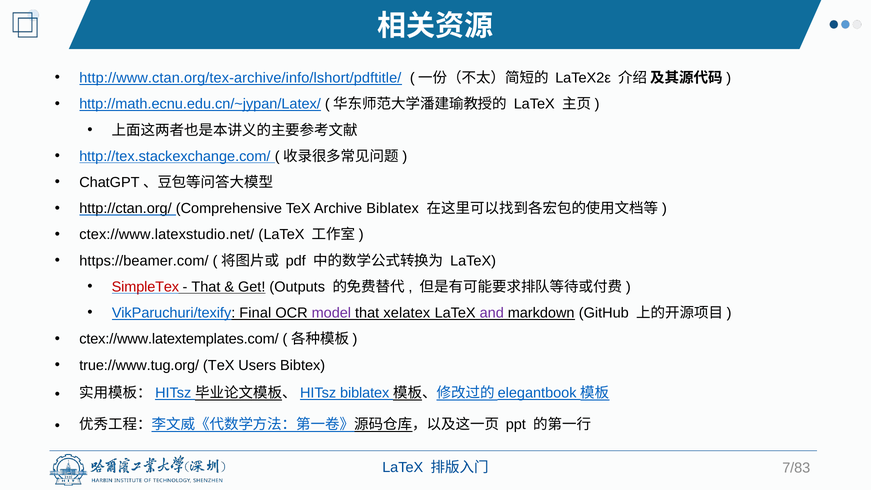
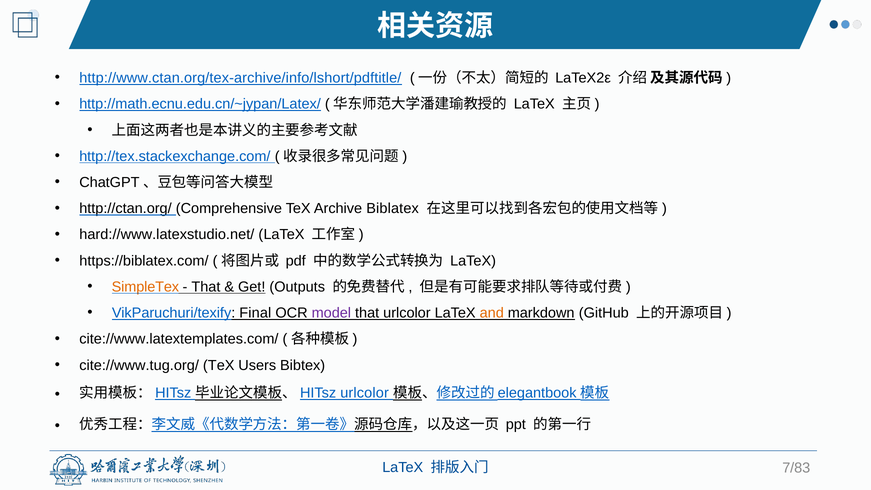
ctex://www.latexstudio.net/: ctex://www.latexstudio.net/ -> hard://www.latexstudio.net/ (167, 235)
https://beamer.com/: https://beamer.com/ -> https://biblatex.com/ (144, 261)
SimpleTex colour: red -> orange (145, 287)
that xelatex: xelatex -> urlcolor (407, 313)
and colour: purple -> orange (492, 313)
ctex://www.latextemplates.com/: ctex://www.latextemplates.com/ -> cite://www.latextemplates.com/ (179, 339)
true://www.tug.org/: true://www.tug.org/ -> cite://www.tug.org/ (139, 365)
biblatex: biblatex -> urlcolor (365, 393)
